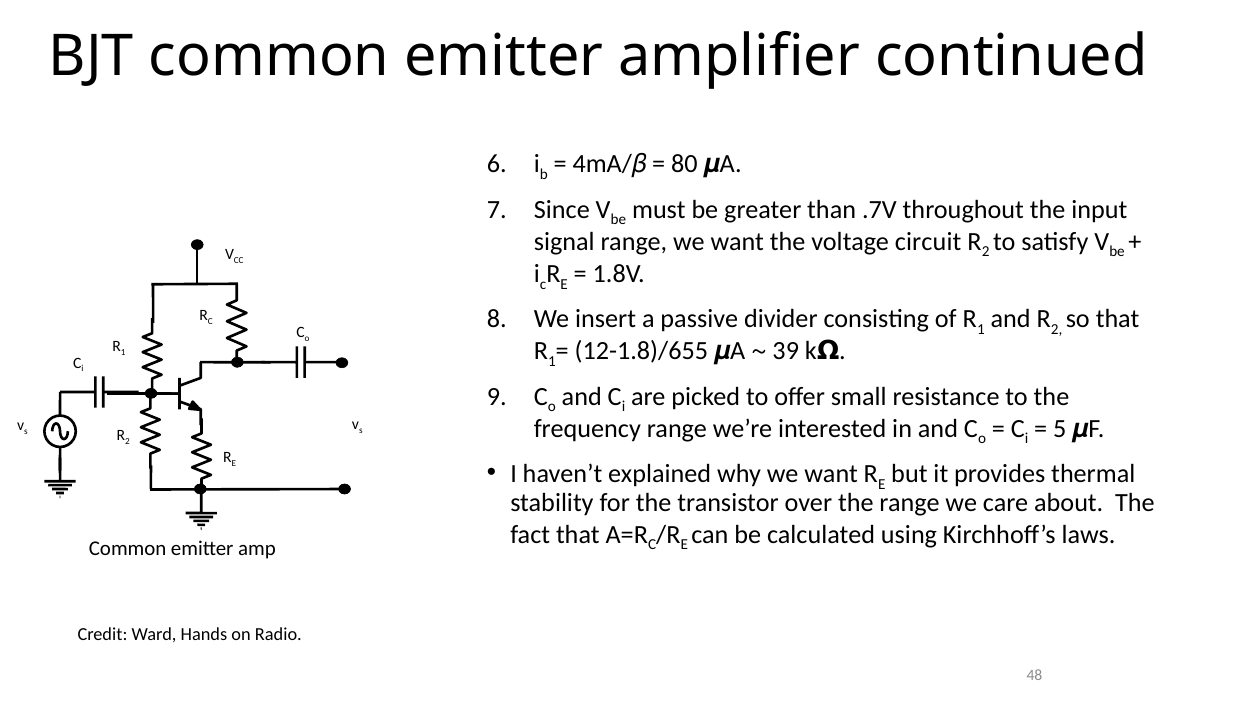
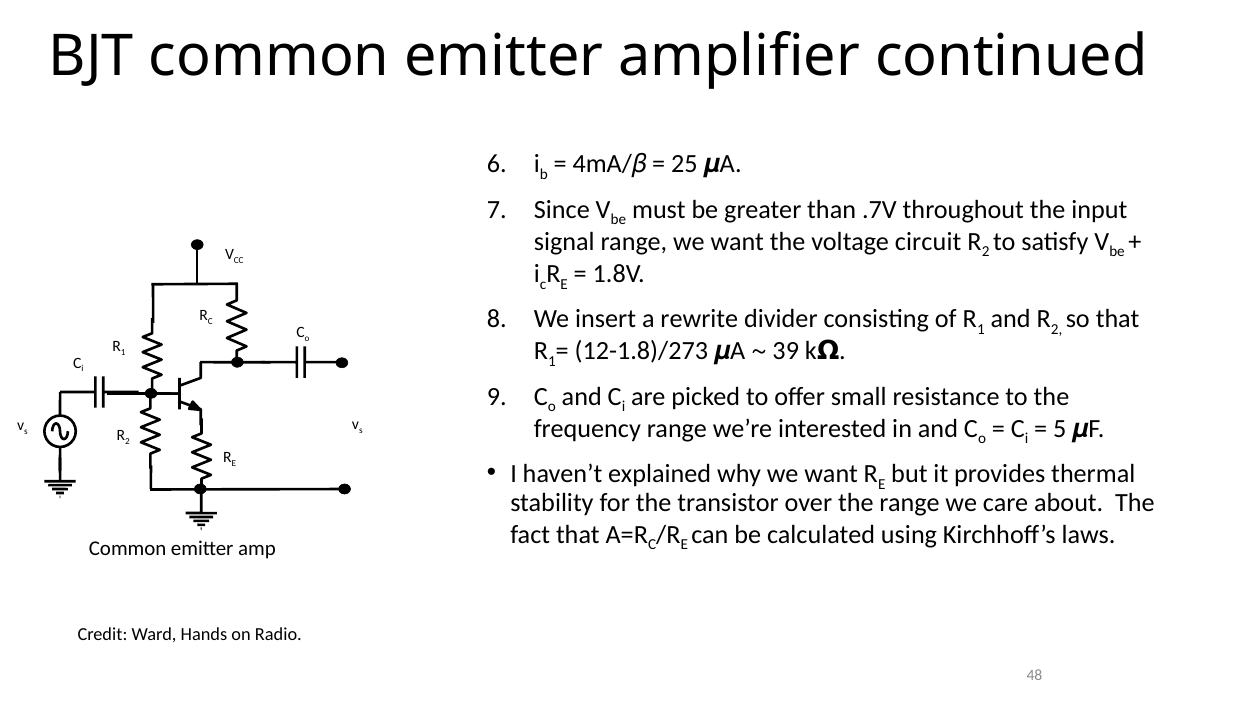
80: 80 -> 25 (684, 164)
passive: passive -> rewrite (699, 319)
12-1.8)/655: 12-1.8)/655 -> 12-1.8)/273 (641, 351)
